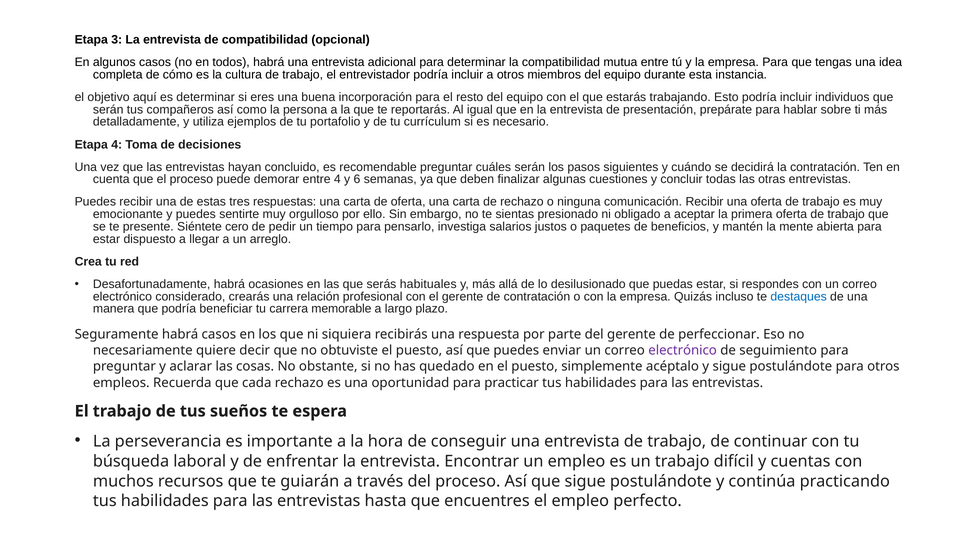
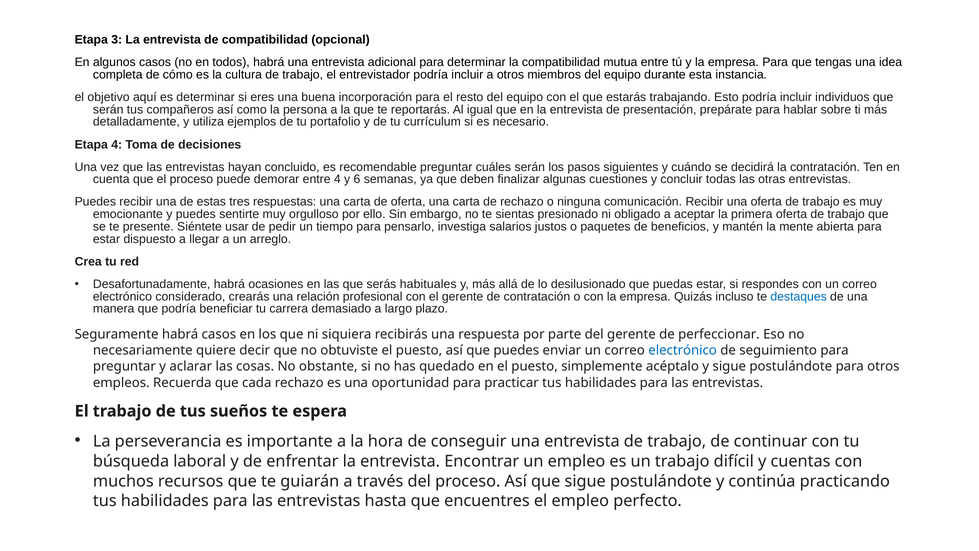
cero: cero -> usar (237, 227)
memorable: memorable -> demasiado (341, 309)
electrónico colour: purple -> blue (683, 350)
